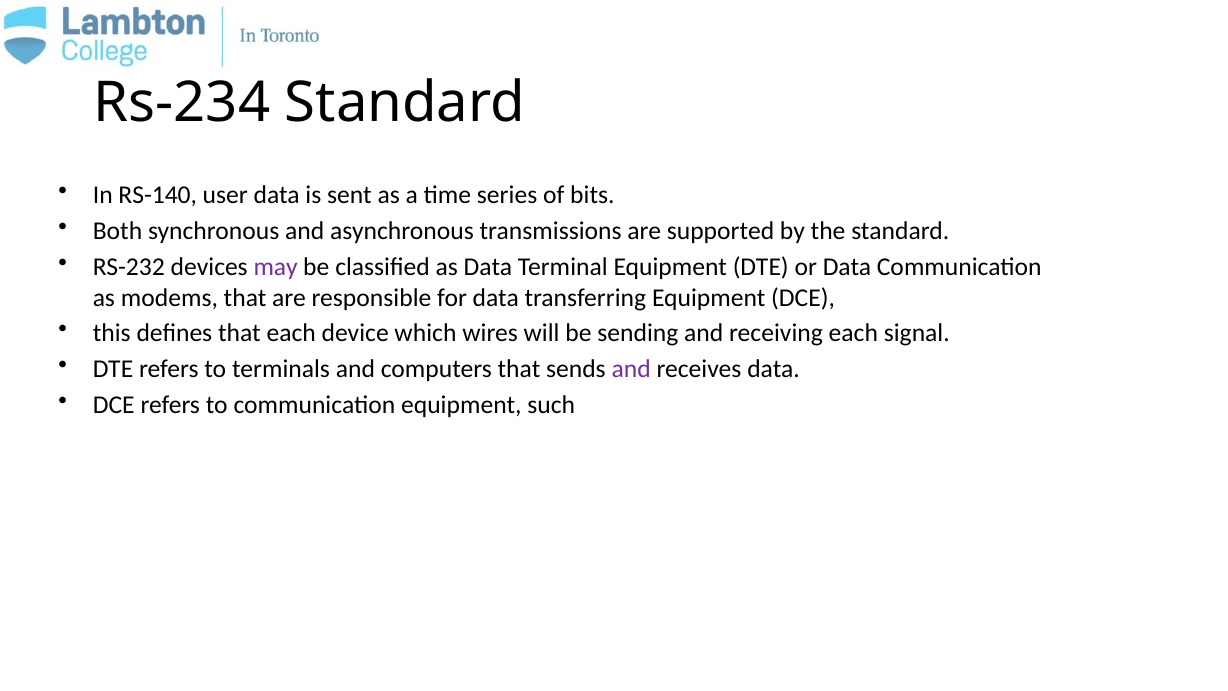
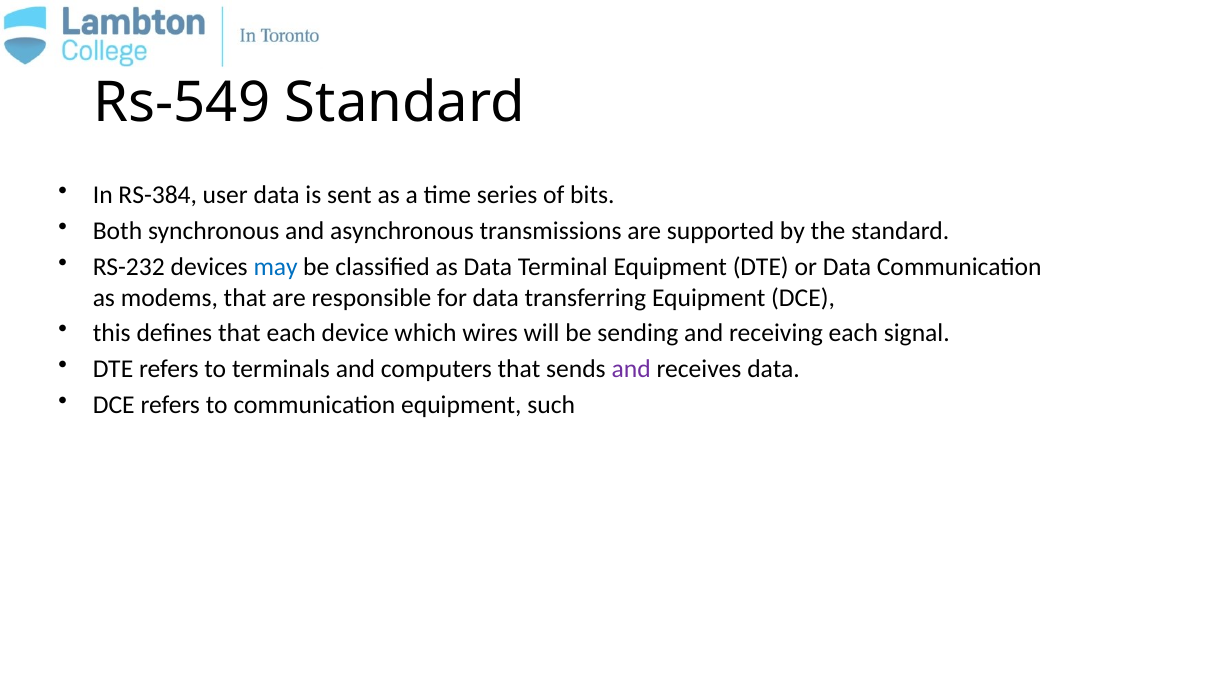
Rs-234: Rs-234 -> Rs-549 (182, 103)
RS-140: RS-140 -> RS-384 (158, 195)
may colour: purple -> blue (276, 267)
